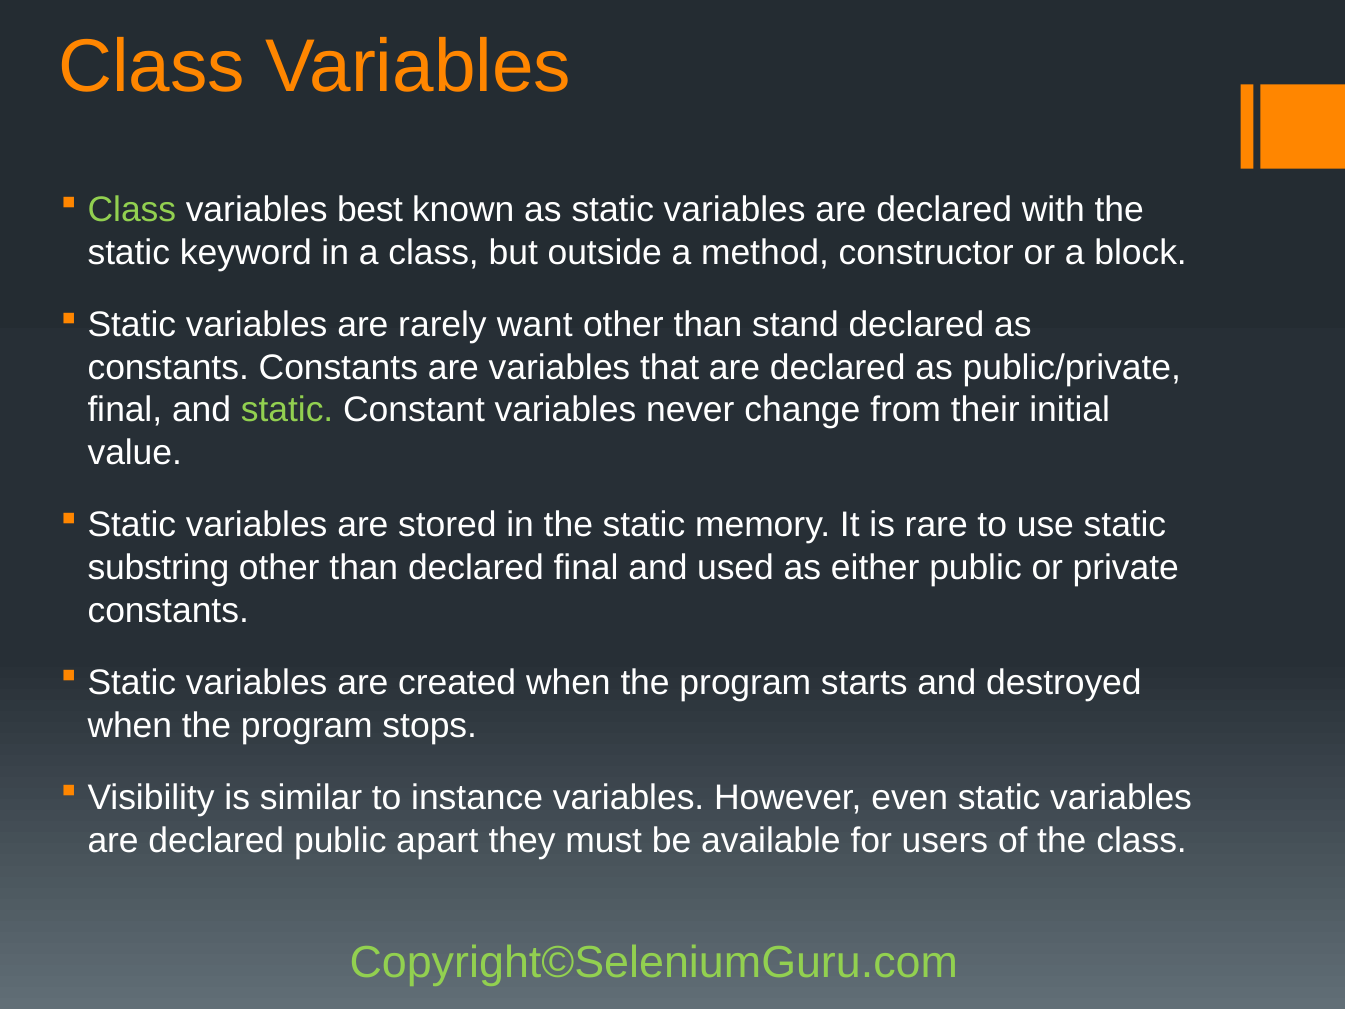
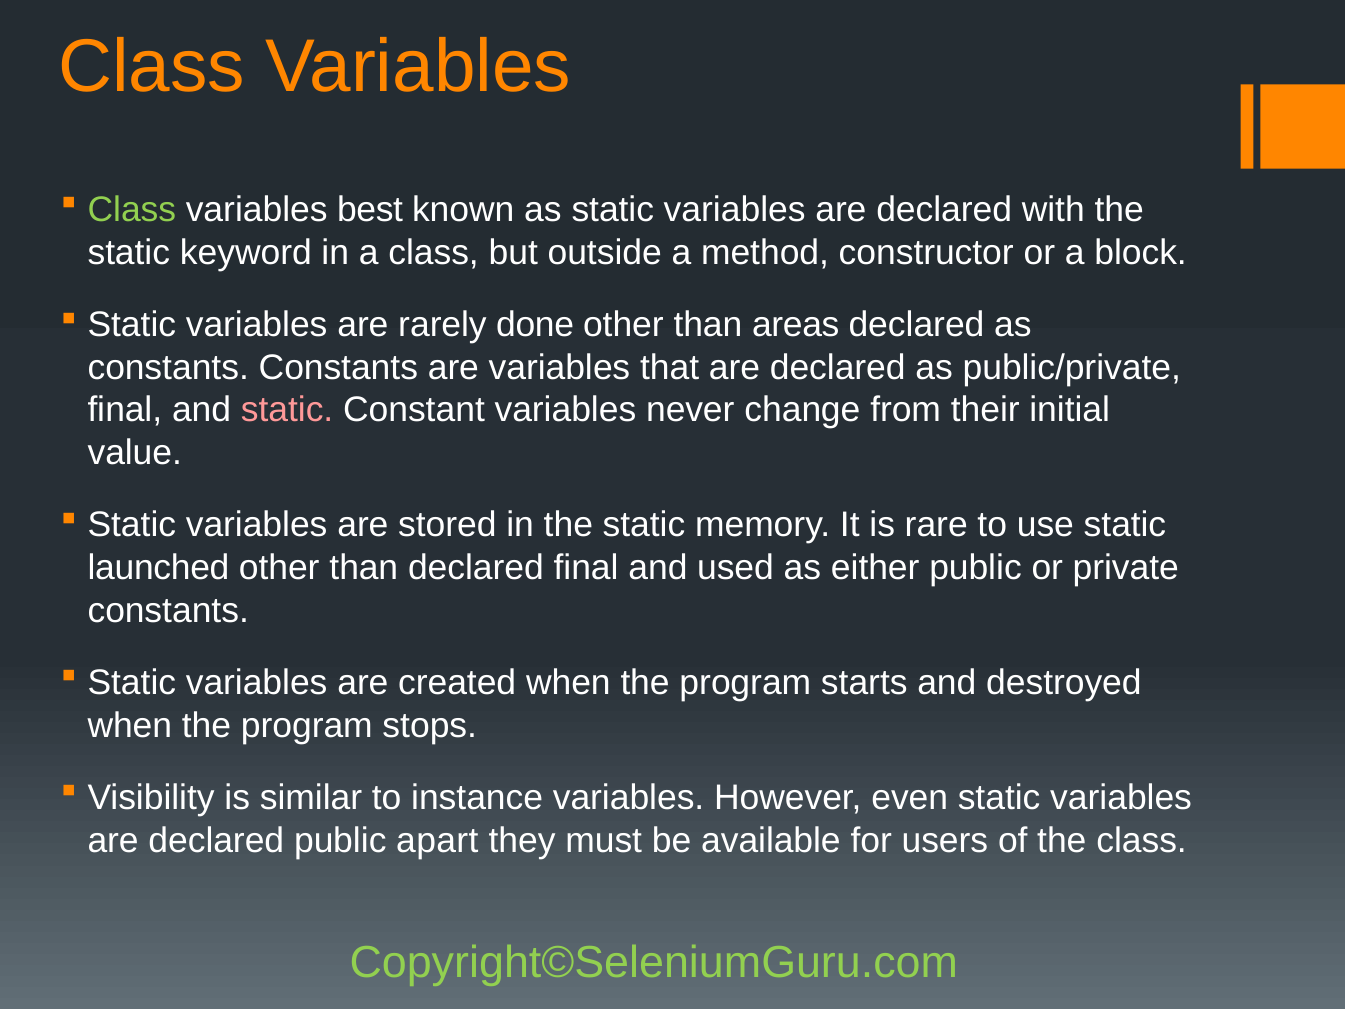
want: want -> done (535, 325)
stand: stand -> areas (796, 325)
static colour: light green -> pink (287, 410)
substring: substring -> launched (159, 568)
